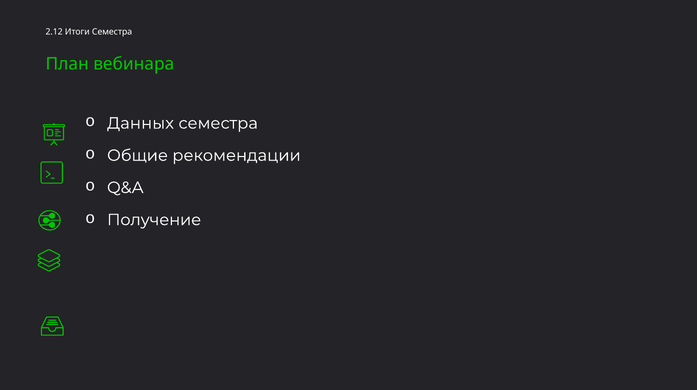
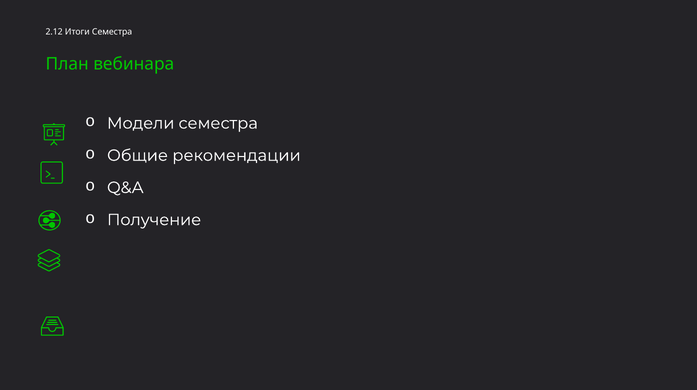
Данных: Данных -> Модели (141, 123)
